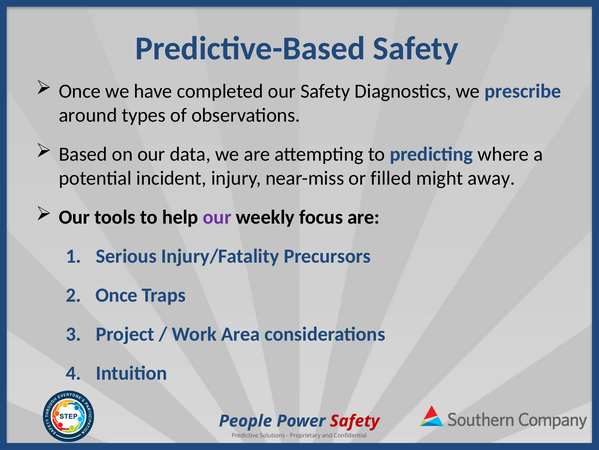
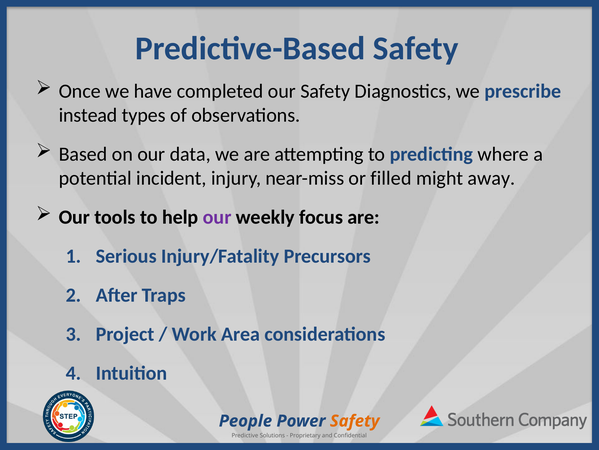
around: around -> instead (88, 115)
Once: Once -> After (117, 295)
Safety colour: red -> orange (355, 420)
